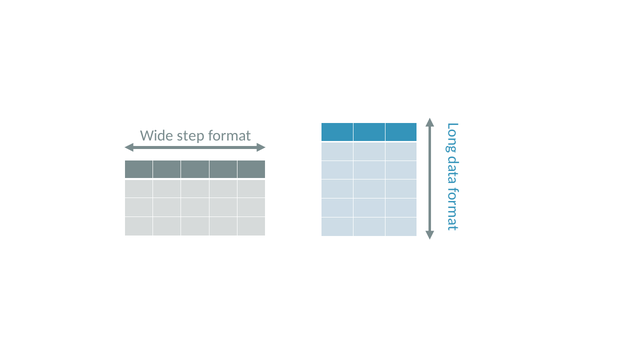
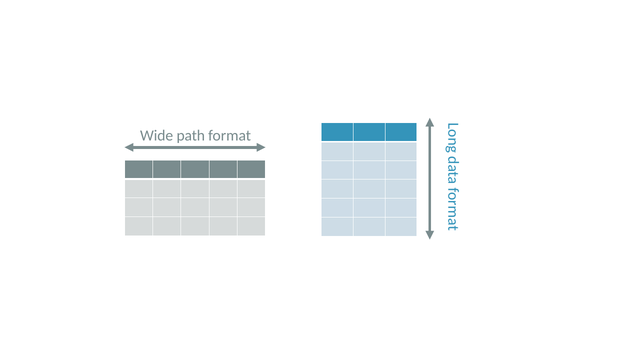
step: step -> path (191, 136)
